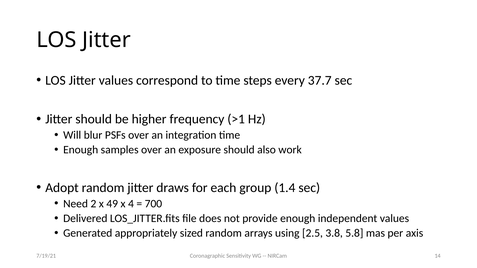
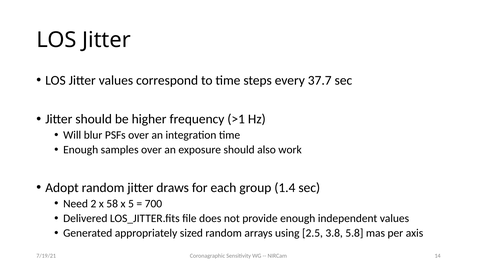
49: 49 -> 58 (112, 204)
4: 4 -> 5 (131, 204)
